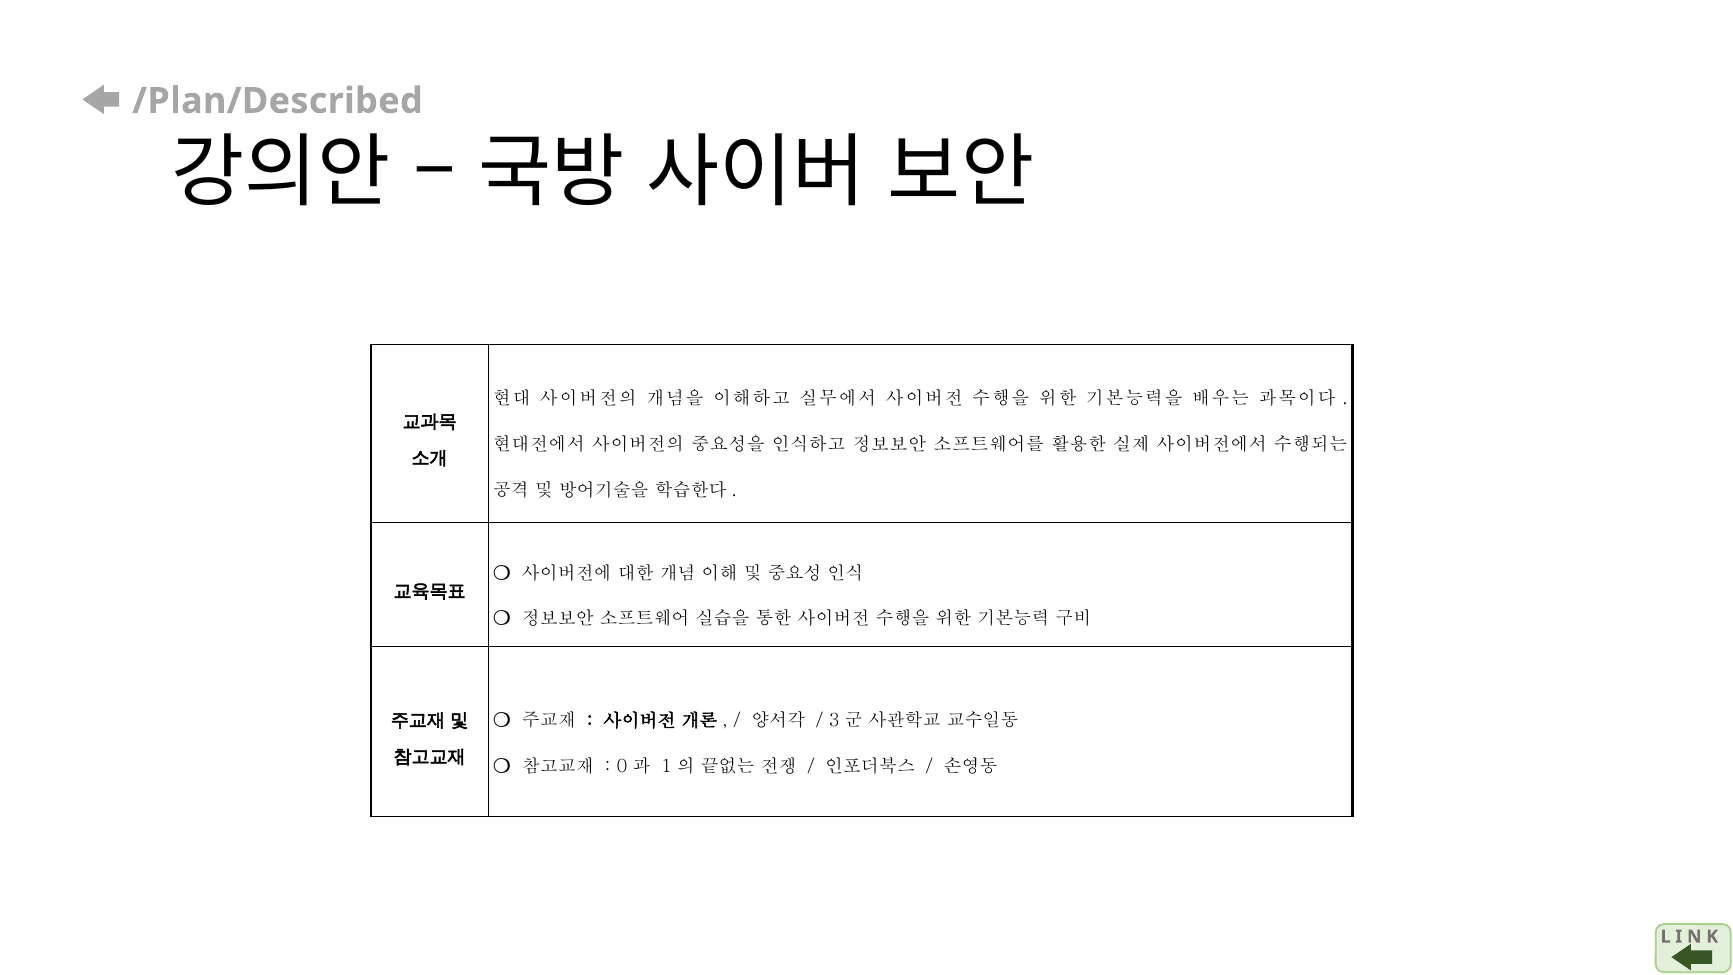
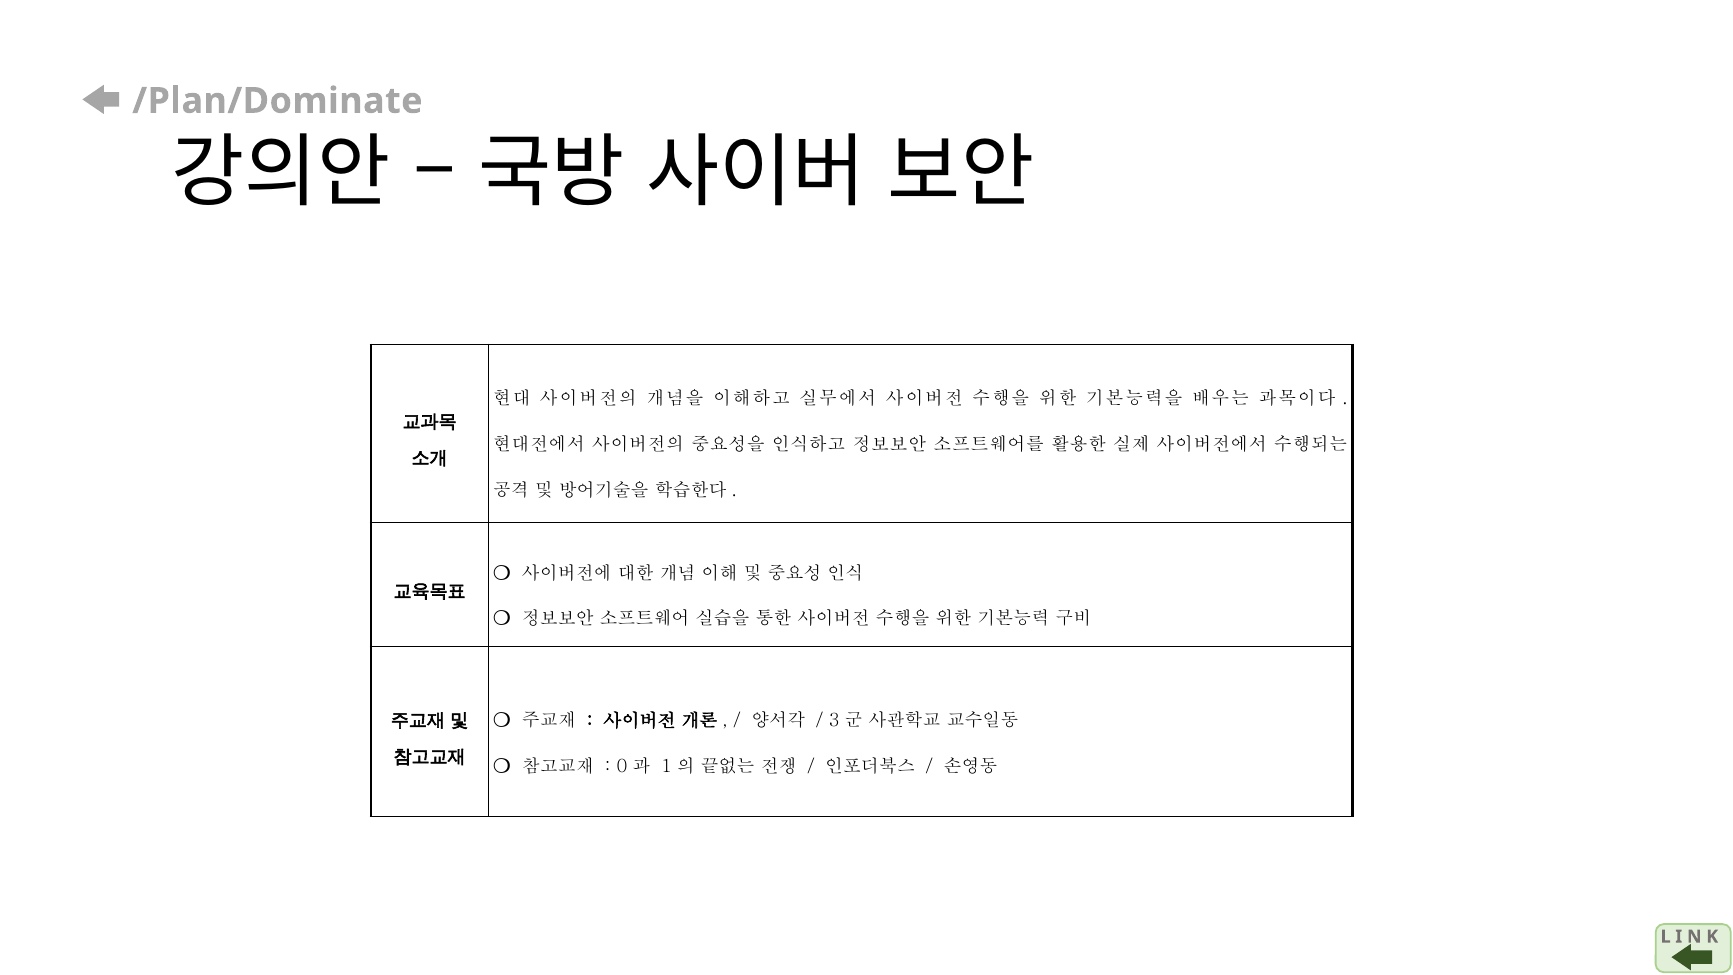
/Plan/Described: /Plan/Described -> /Plan/Dominate (277, 101)
